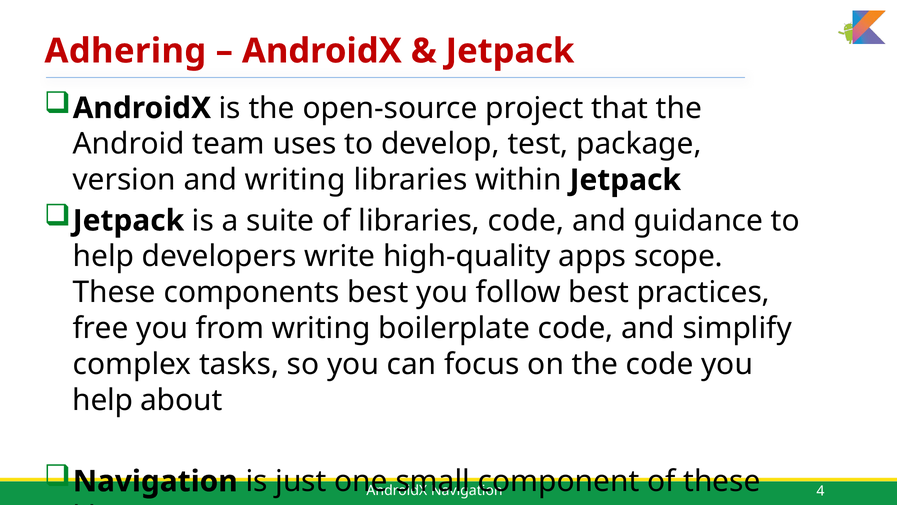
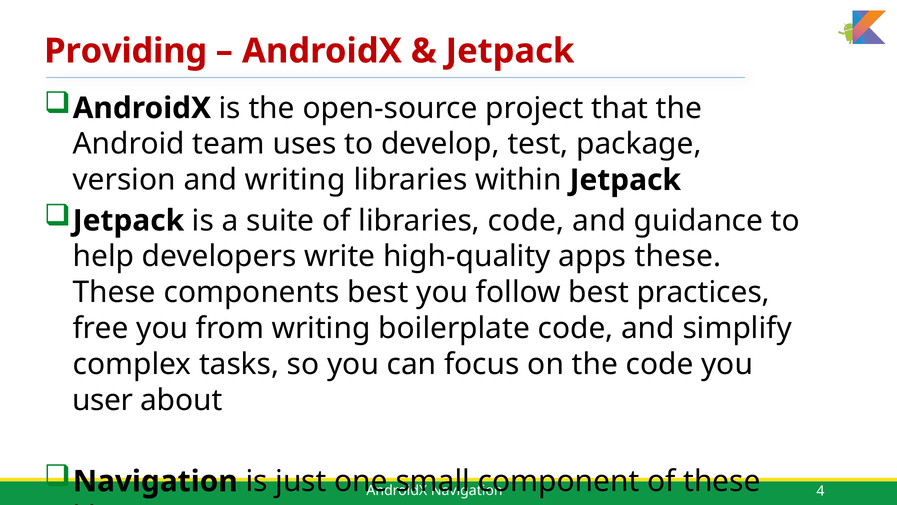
Adhering: Adhering -> Providing (126, 51)
apps scope: scope -> these (678, 256)
help: help -> user (103, 400)
